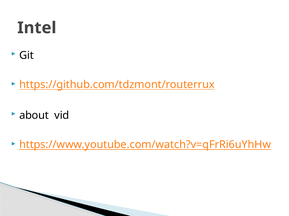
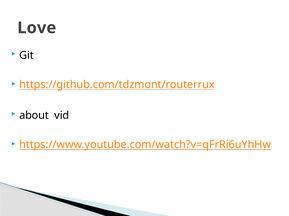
Intel: Intel -> Love (37, 28)
